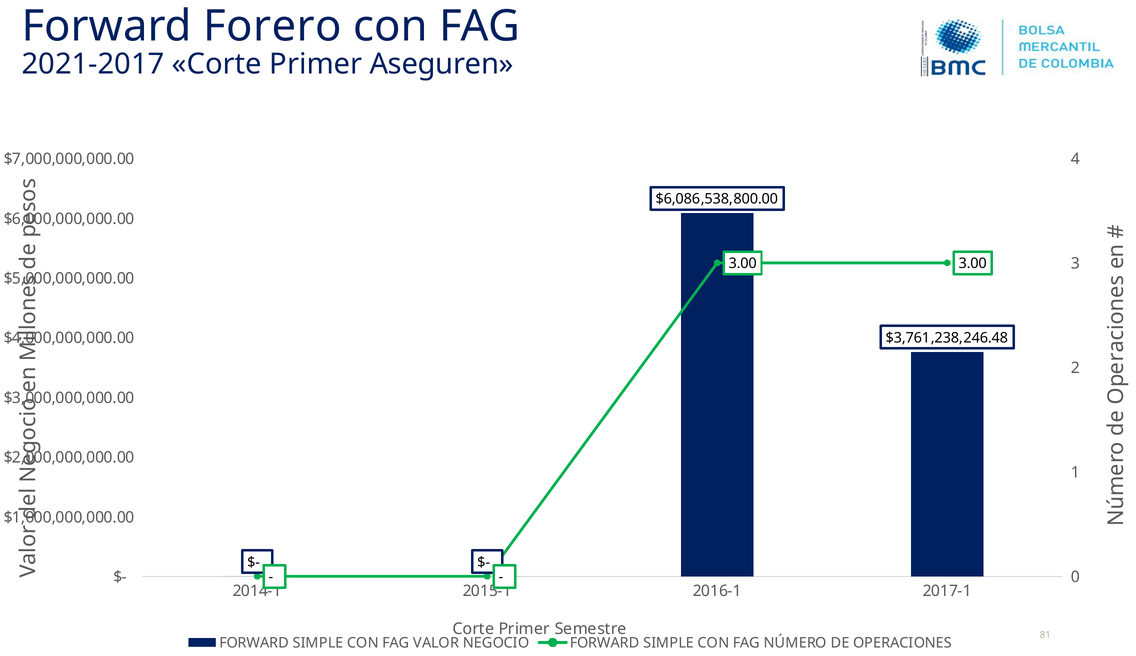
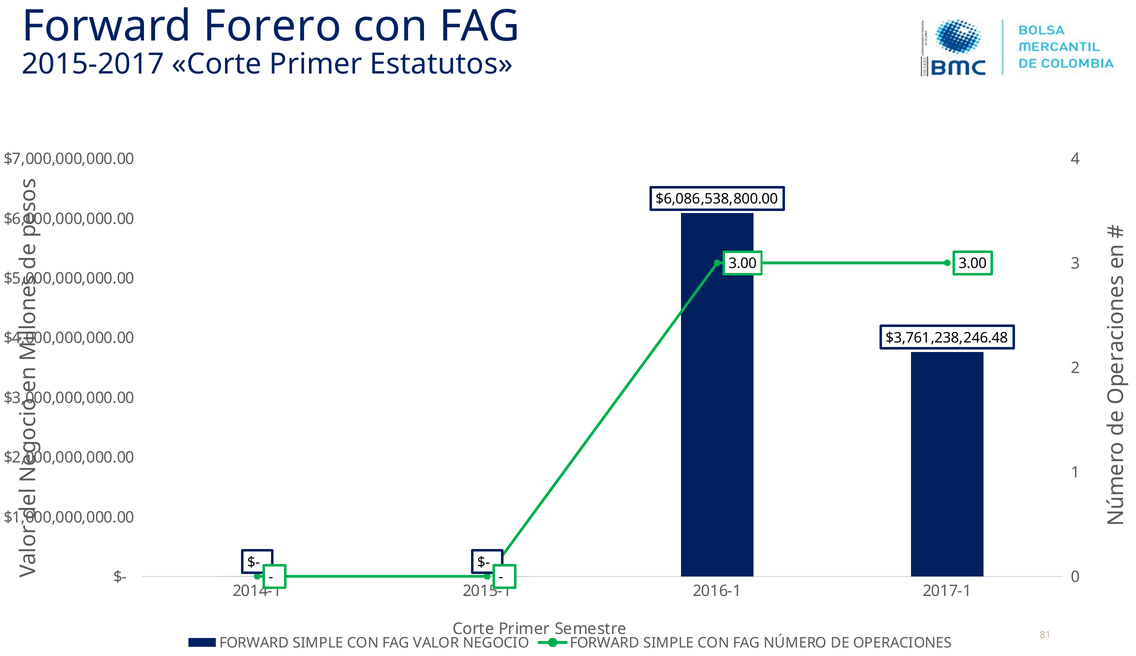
2021-2017: 2021-2017 -> 2015-2017 (93, 64)
Aseguren: Aseguren -> Estatutos (441, 64)
